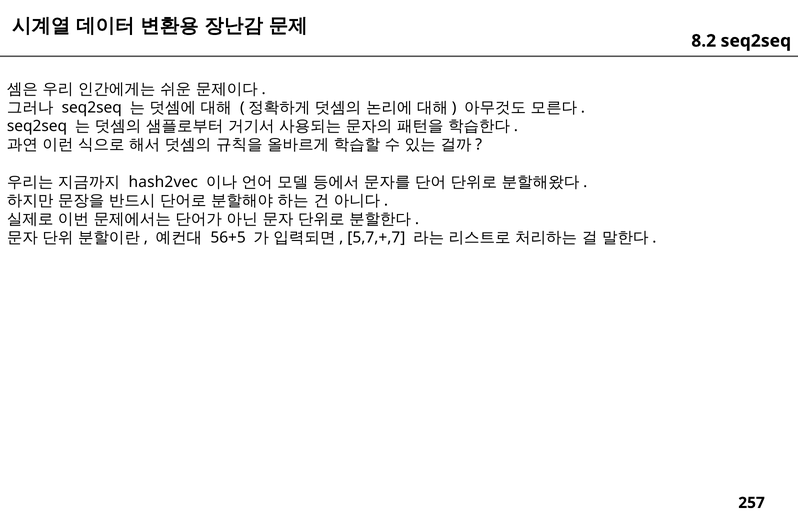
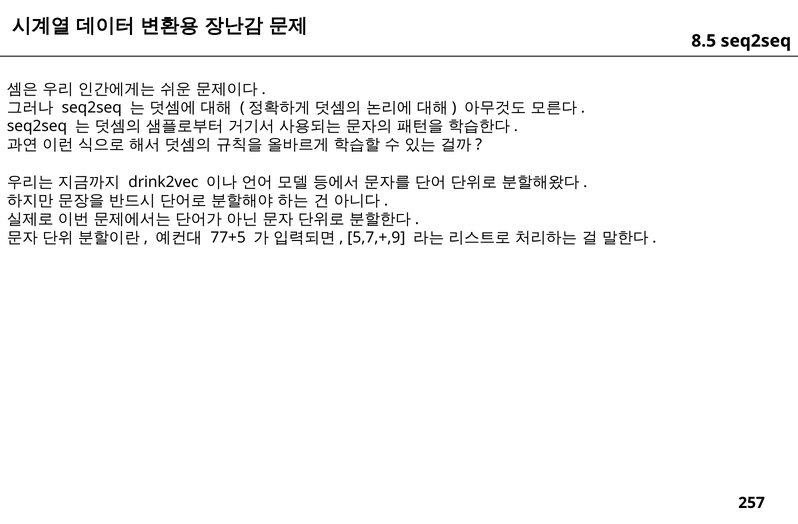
8.2: 8.2 -> 8.5 (704, 41)
hash2vec: hash2vec -> drink2vec (163, 182)
56+5: 56+5 -> 77+5 (228, 238)
5,7,+,7: 5,7,+,7 -> 5,7,+,9 (376, 238)
